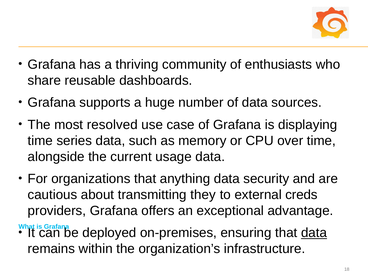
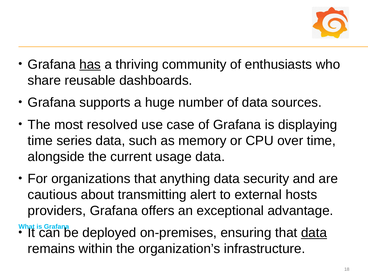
has underline: none -> present (90, 65)
they: they -> alert (203, 195)
creds: creds -> hosts (301, 195)
